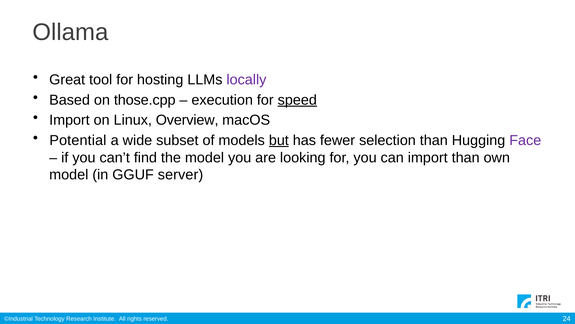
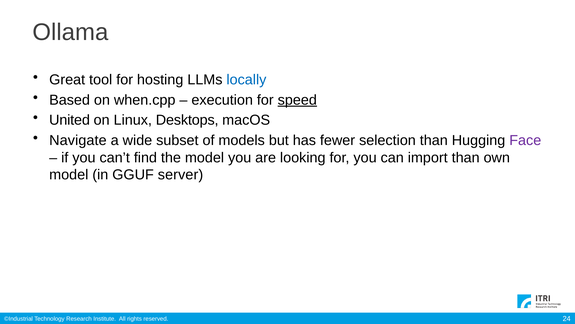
locally colour: purple -> blue (246, 80)
those.cpp: those.cpp -> when.cpp (145, 100)
Import: Import -> United (70, 120)
Overview: Overview -> Desktops (187, 120)
Potential: Potential -> Navigate (78, 140)
but underline: present -> none (279, 140)
